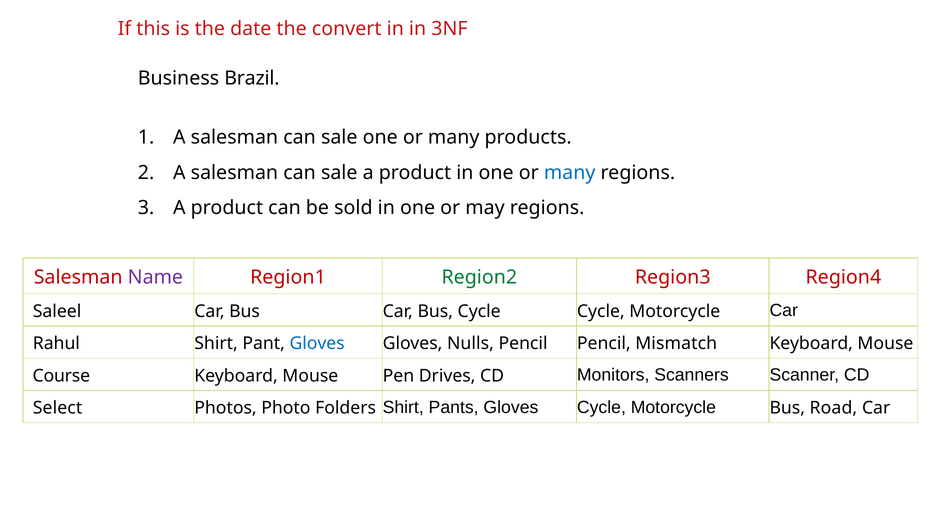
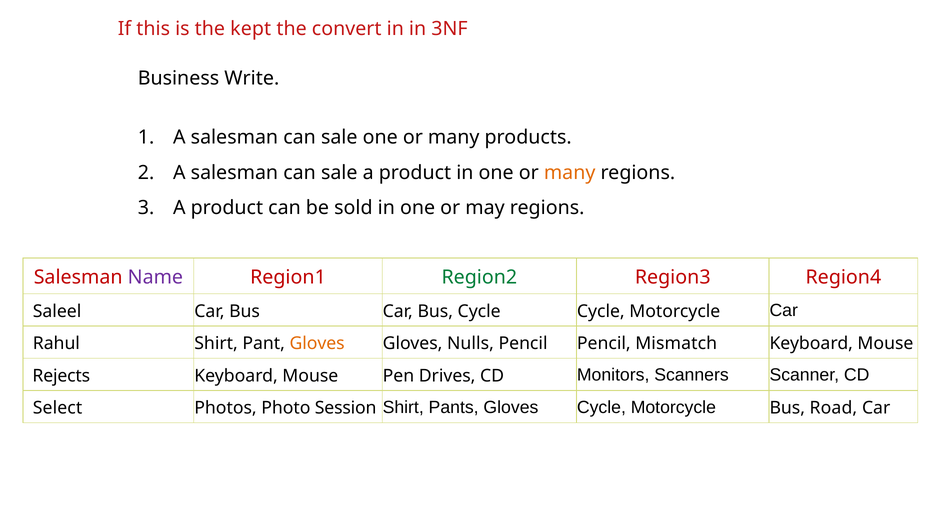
date: date -> kept (251, 29)
Brazil: Brazil -> Write (252, 79)
many colour: blue -> orange (570, 173)
Gloves colour: blue -> orange (317, 344)
Course: Course -> Rejects (61, 376)
Folders: Folders -> Session (346, 408)
